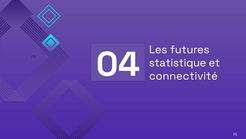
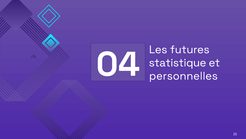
connectivité: connectivité -> personnelles (183, 76)
